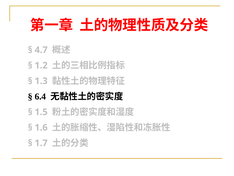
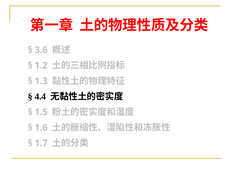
4.7: 4.7 -> 3.6 (41, 50)
6.4: 6.4 -> 4.4 (40, 96)
